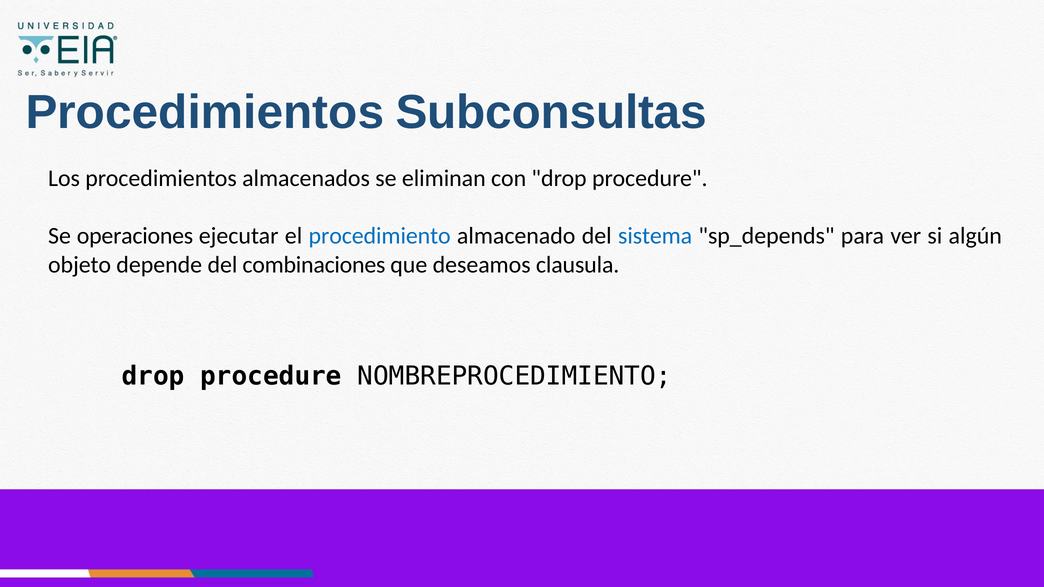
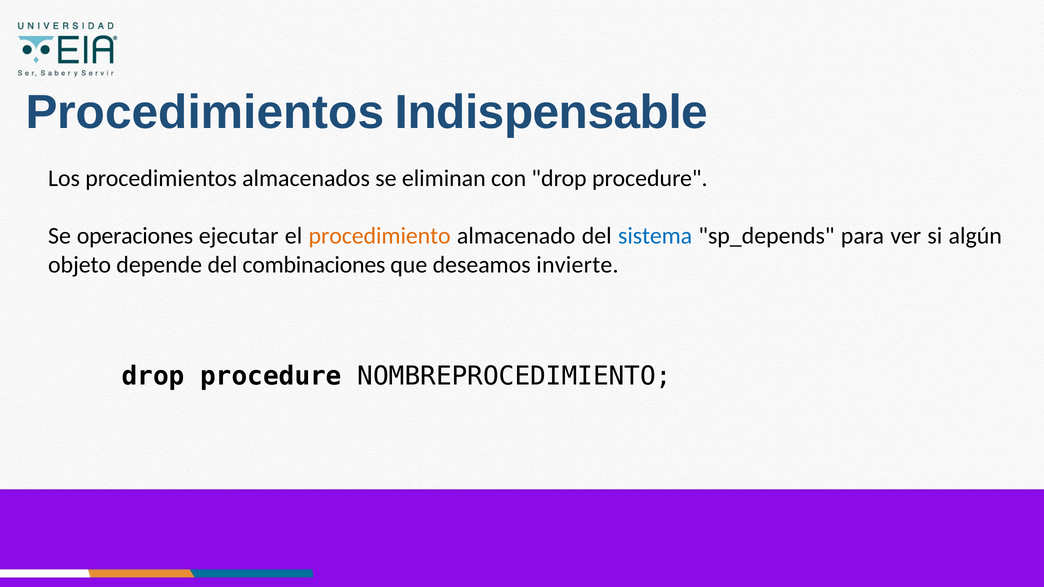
Subconsultas: Subconsultas -> Indispensable (551, 113)
procedimiento colour: blue -> orange (380, 236)
clausula: clausula -> invierte (577, 265)
